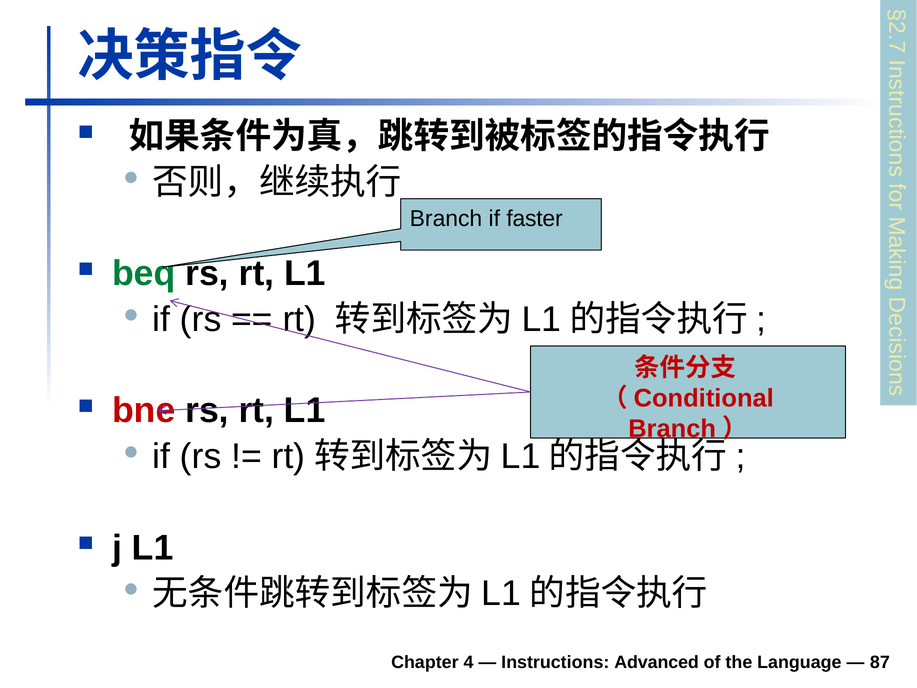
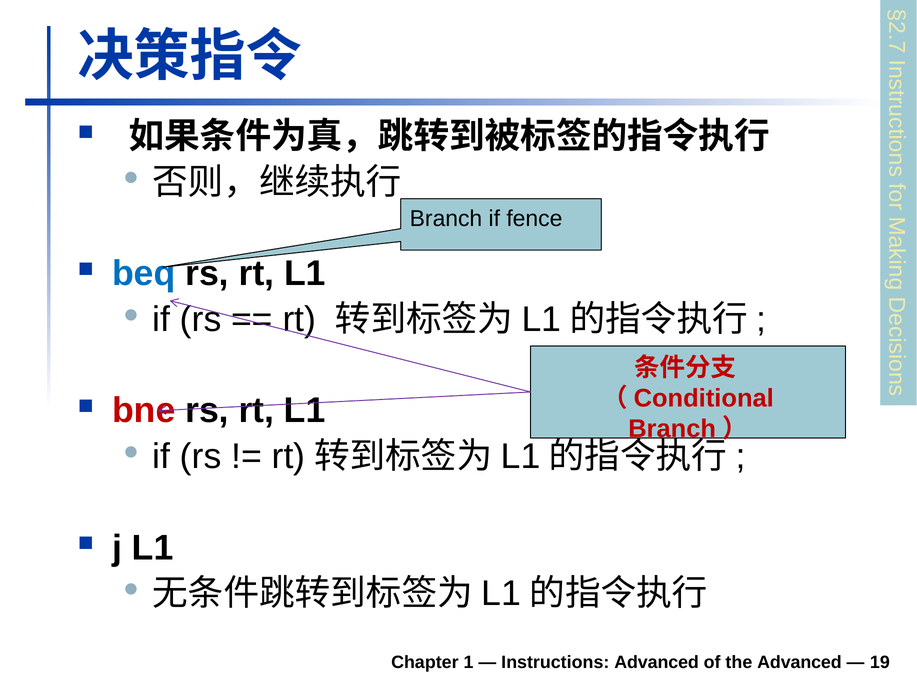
faster: faster -> fence (534, 219)
beq colour: green -> blue (144, 274)
4: 4 -> 1 (469, 662)
the Language: Language -> Advanced (799, 662)
87: 87 -> 19 (880, 662)
